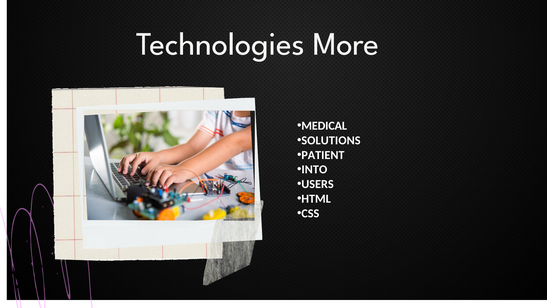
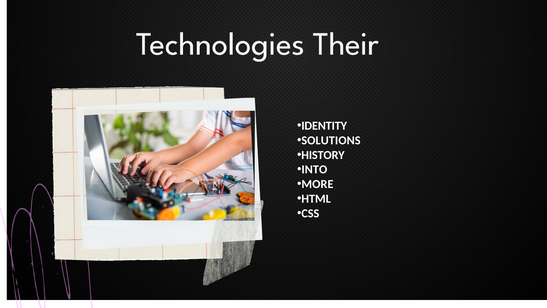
More: More -> Their (346, 44)
MEDICAL: MEDICAL -> IDENTITY (324, 126)
PATIENT: PATIENT -> HISTORY (323, 155)
USERS: USERS -> MORE (317, 184)
